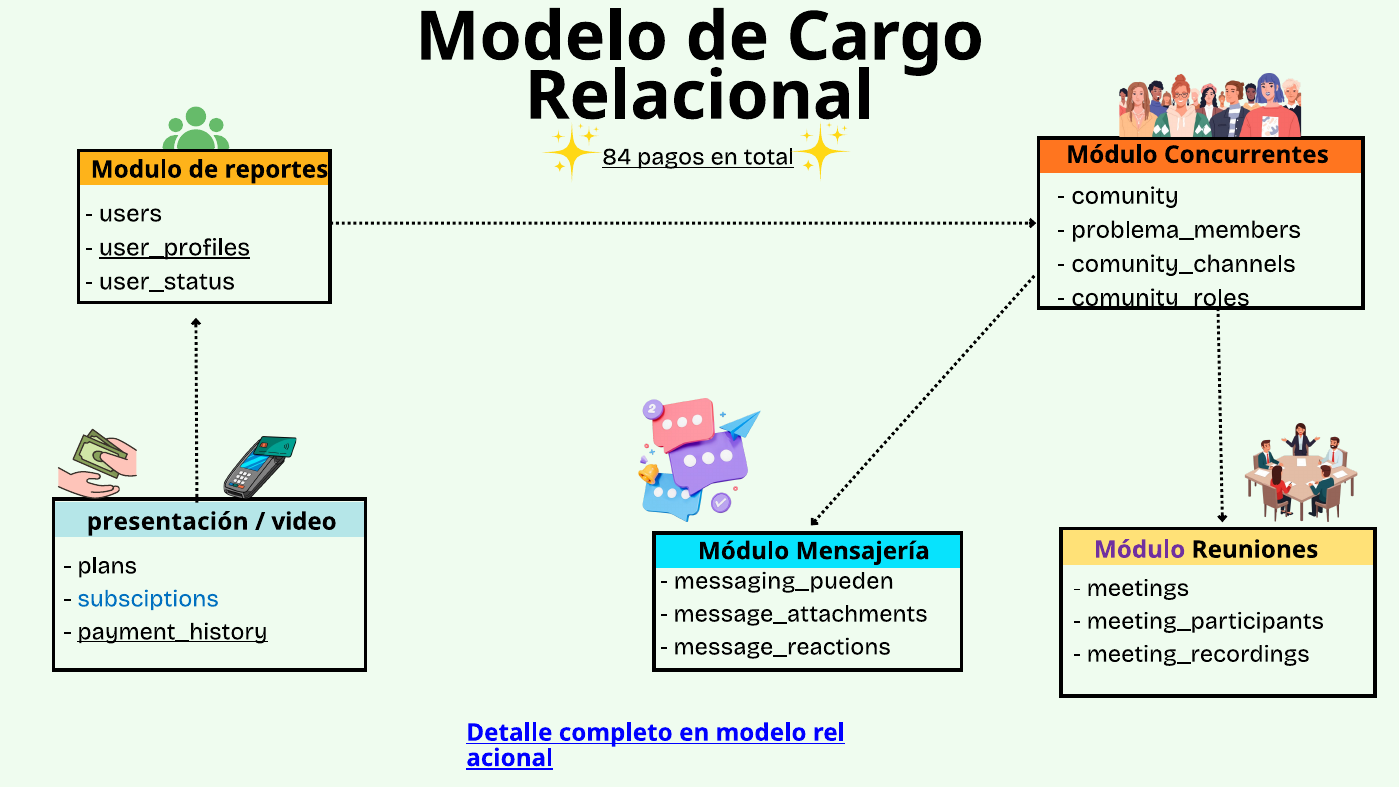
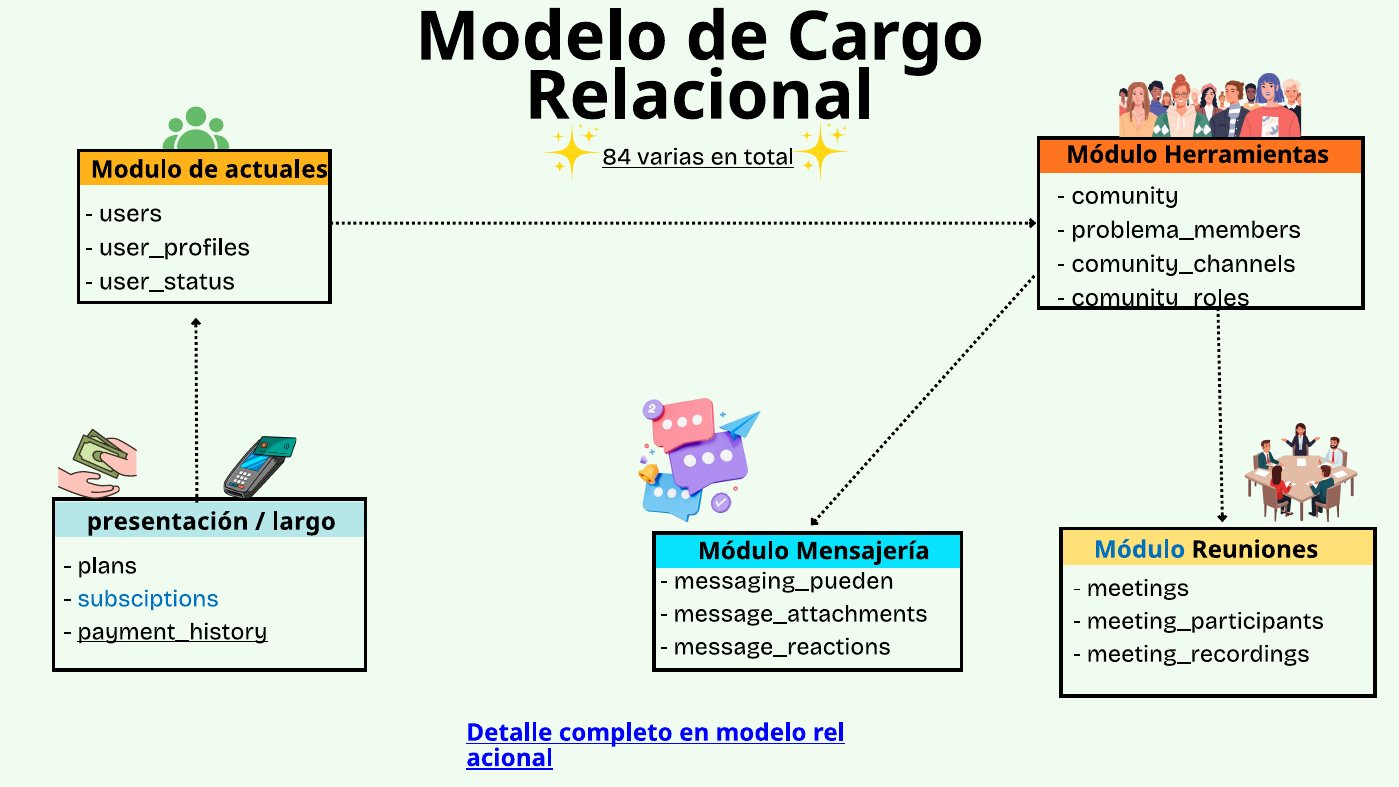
pagos: pagos -> varias (671, 157)
Concurrentes: Concurrentes -> Herramientas (1247, 155)
reportes: reportes -> actuales (276, 170)
user_profiles underline: present -> none (174, 247)
video: video -> largo (304, 522)
Módulo colour: purple -> blue (1140, 550)
